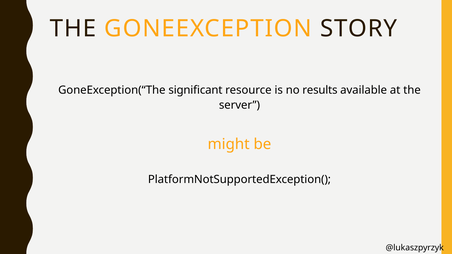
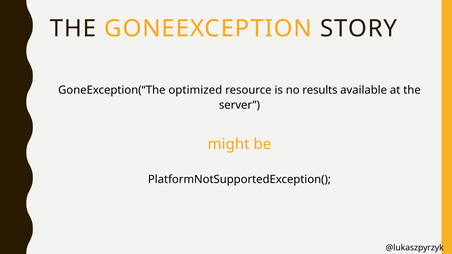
significant: significant -> optimized (195, 90)
